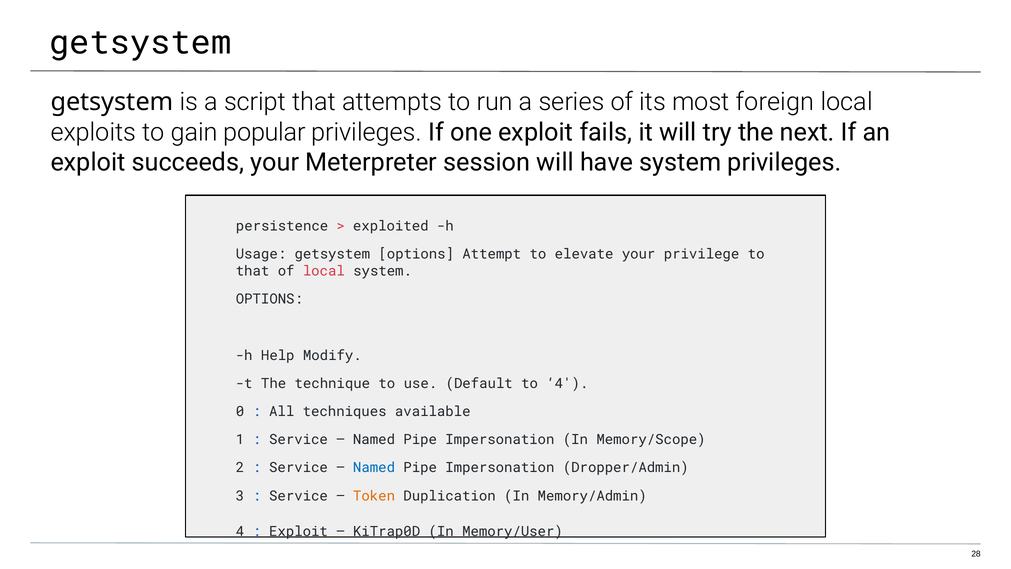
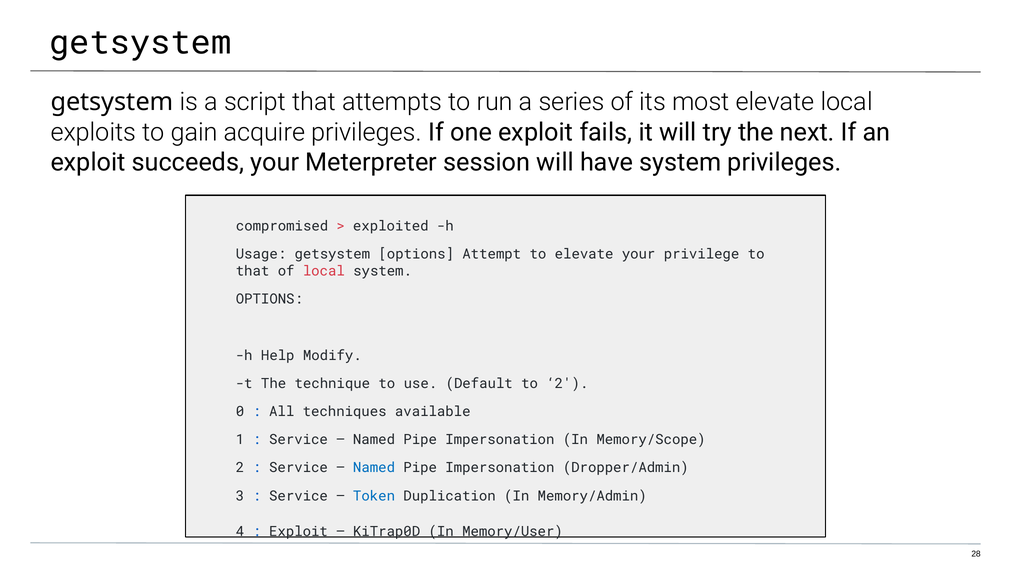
most foreign: foreign -> elevate (775, 102)
popular: popular -> acquire (264, 132)
persistence: persistence -> compromised (282, 226)
4′: 4′ -> 2′ (567, 383)
Token colour: orange -> blue (374, 496)
